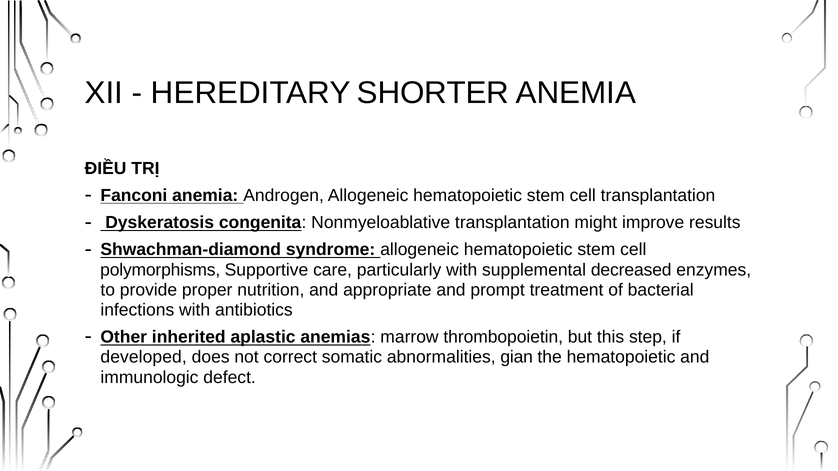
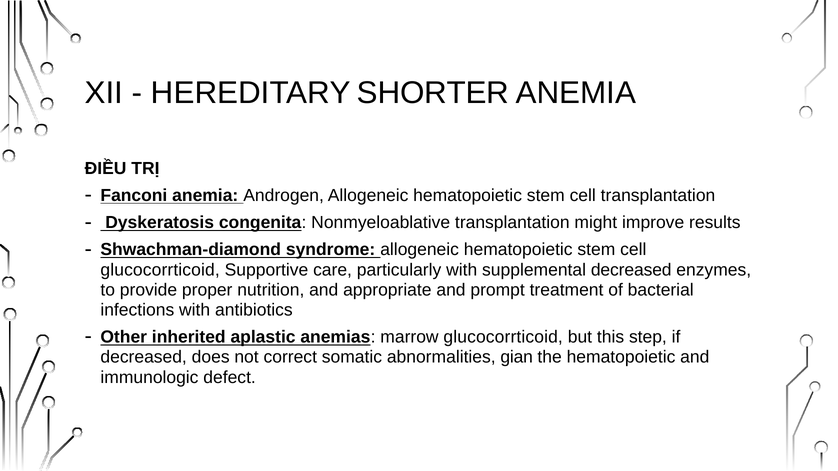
polymorphisms: polymorphisms -> glucocorrticoid (160, 270)
marrow thrombopoietin: thrombopoietin -> glucocorrticoid (503, 337)
developed: developed -> decreased (144, 357)
